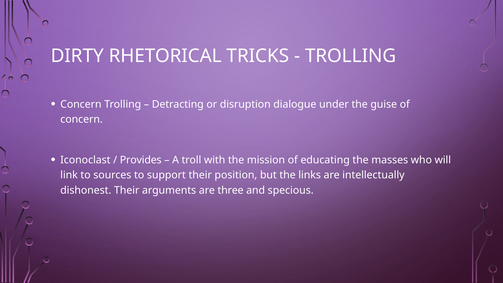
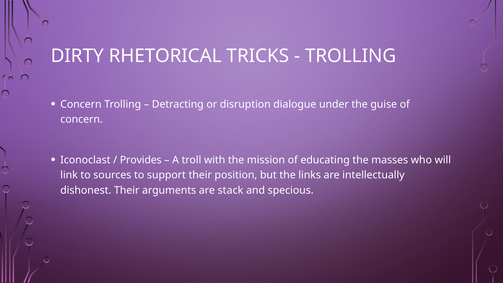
three: three -> stack (230, 190)
